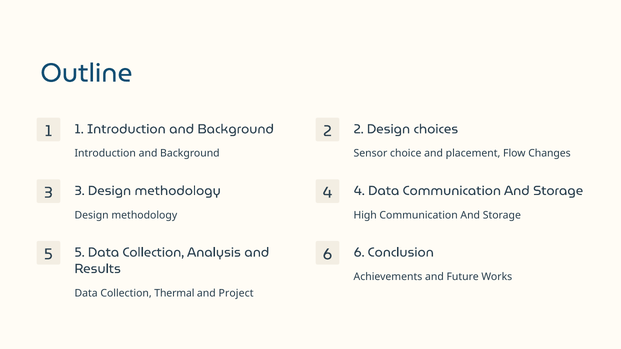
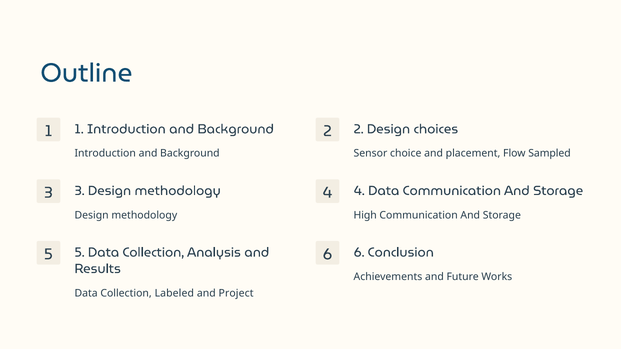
Changes: Changes -> Sampled (550, 154)
Thermal: Thermal -> Labeled (174, 293)
